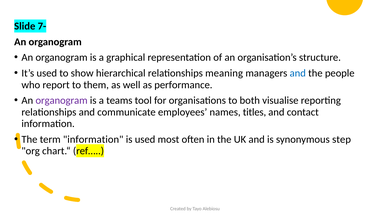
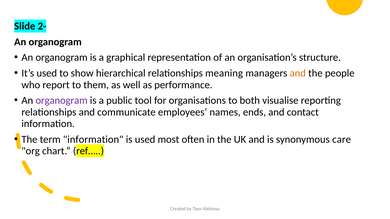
7-: 7- -> 2- (42, 26)
and colour: blue -> orange (298, 73)
teams: teams -> public (119, 101)
titles: titles -> ends (254, 112)
step: step -> care (342, 140)
